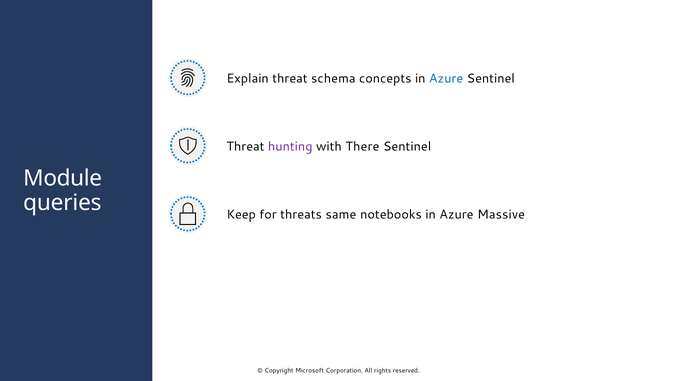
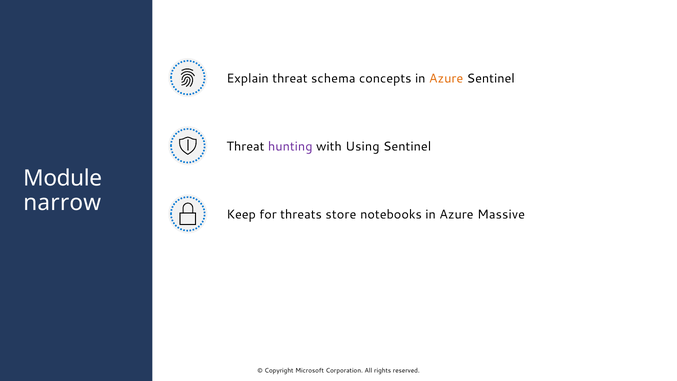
Azure colour: blue -> orange (446, 78)
There: There -> Using (362, 147)
queries: queries -> narrow (62, 202)
same: same -> store (341, 215)
